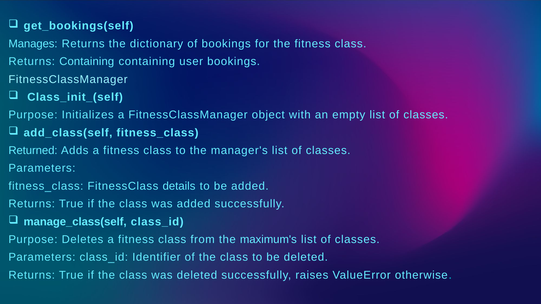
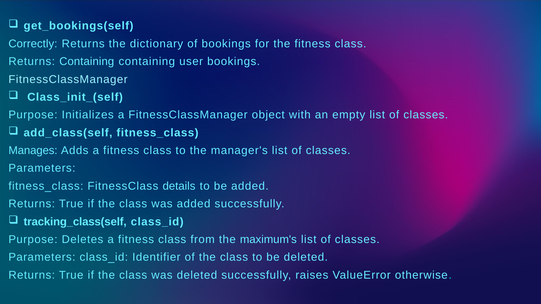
Manages: Manages -> Correctly (33, 44)
Returned: Returned -> Manages (33, 151)
manage_class(self: manage_class(self -> tracking_class(self (75, 222)
